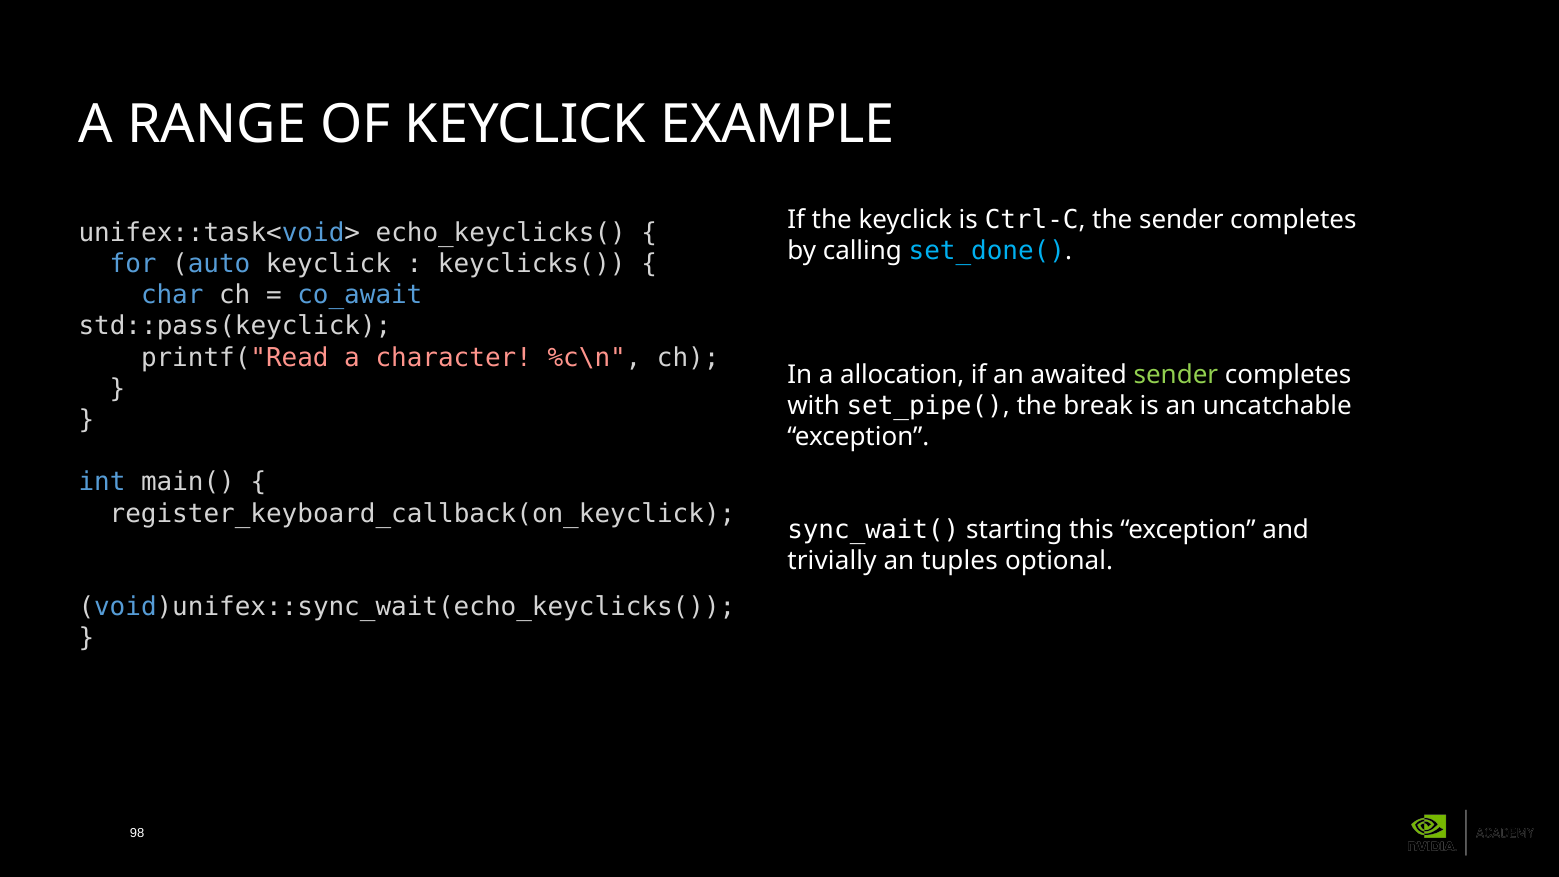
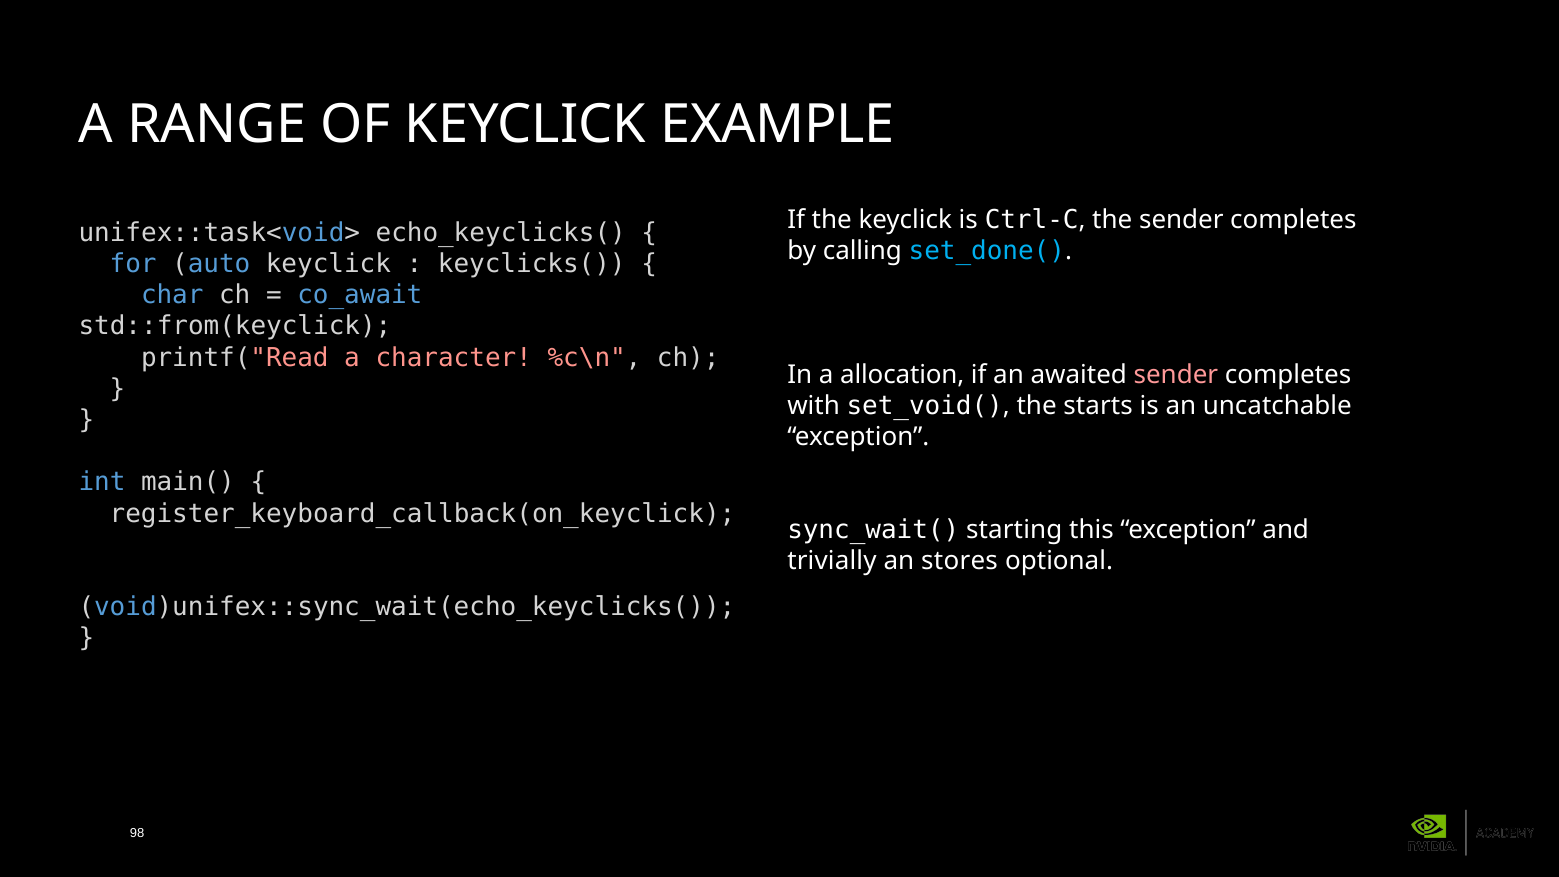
std::pass(keyclick: std::pass(keyclick -> std::from(keyclick (235, 326)
sender colour: light green -> pink (1176, 375)
set_pipe(: set_pipe( -> set_void( (925, 406)
break: break -> starts (1098, 406)
tuples: tuples -> stores (960, 561)
